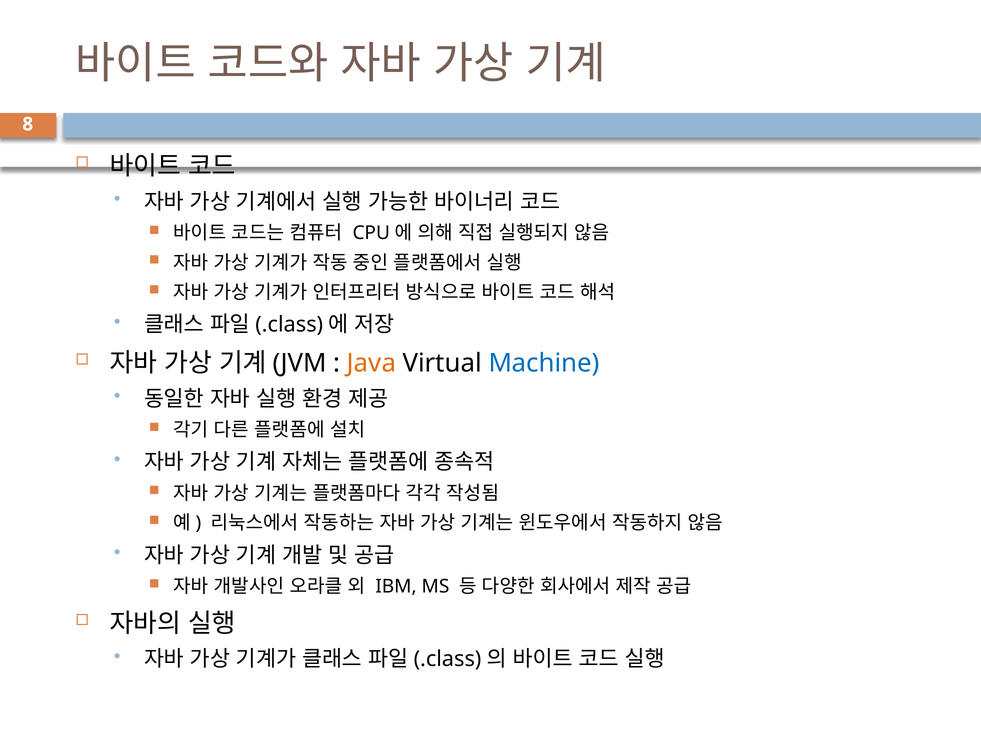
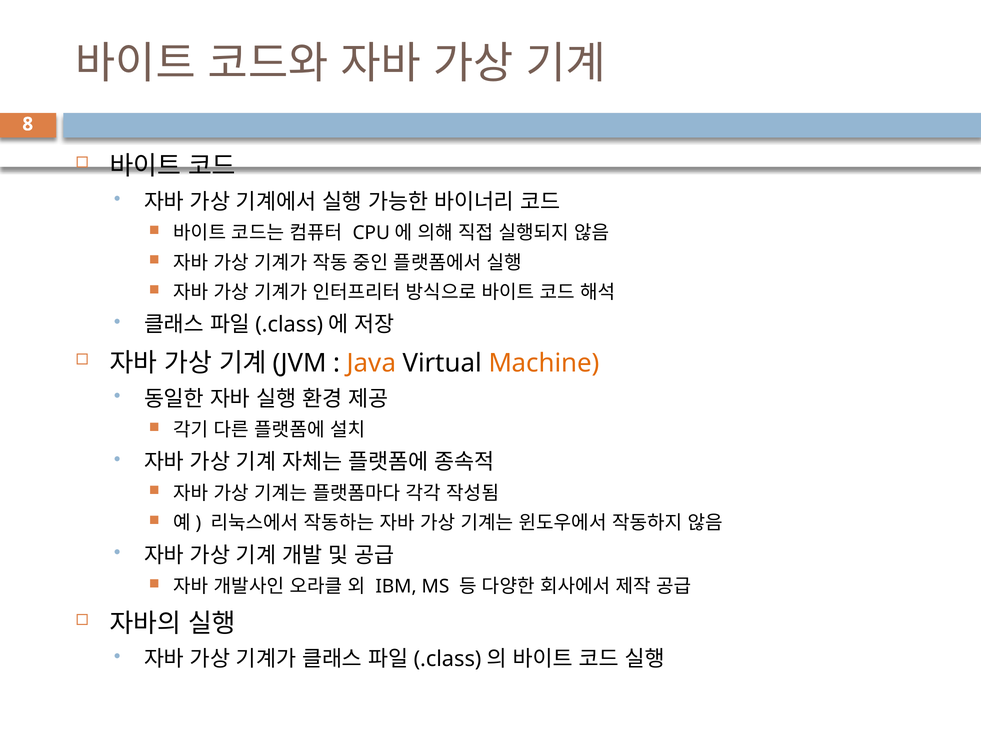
Machine colour: blue -> orange (544, 363)
